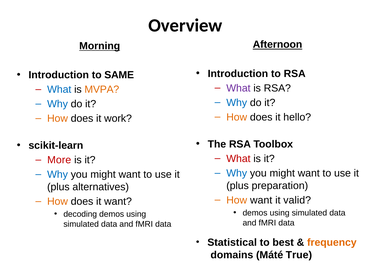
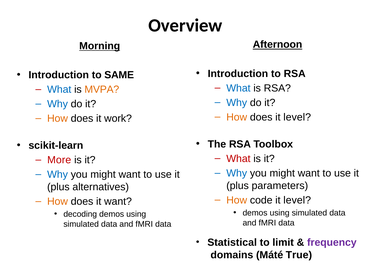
What colour: purple -> blue (238, 88)
does it hello: hello -> level (297, 117)
preparation: preparation -> parameters (280, 185)
How want: want -> code (261, 200)
valid: valid -> level (297, 200)
best: best -> limit (283, 242)
frequency colour: orange -> purple (332, 242)
